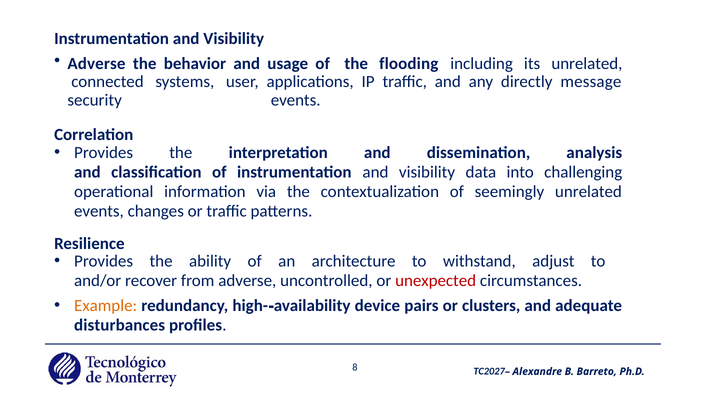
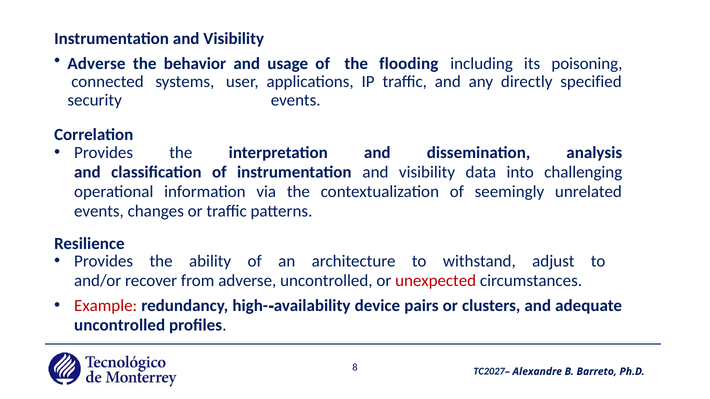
its unrelated: unrelated -> poisoning (587, 64)
message: message -> specified (591, 82)
Example colour: orange -> red (106, 306)
disturbances: disturbances -> uncontrolled (120, 326)
